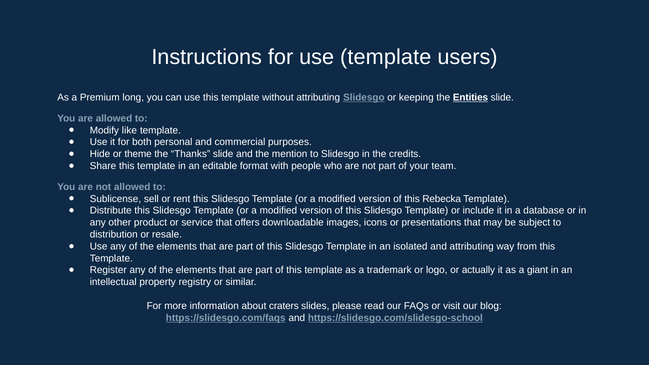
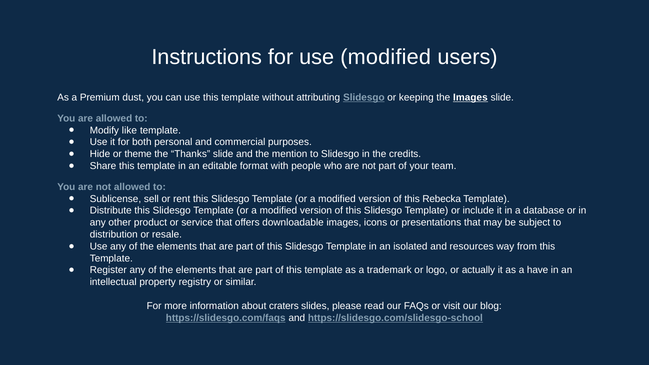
use template: template -> modified (386, 57)
long: long -> dust (133, 97)
the Entities: Entities -> Images (470, 97)
and attributing: attributing -> resources (472, 246)
giant: giant -> have (538, 270)
